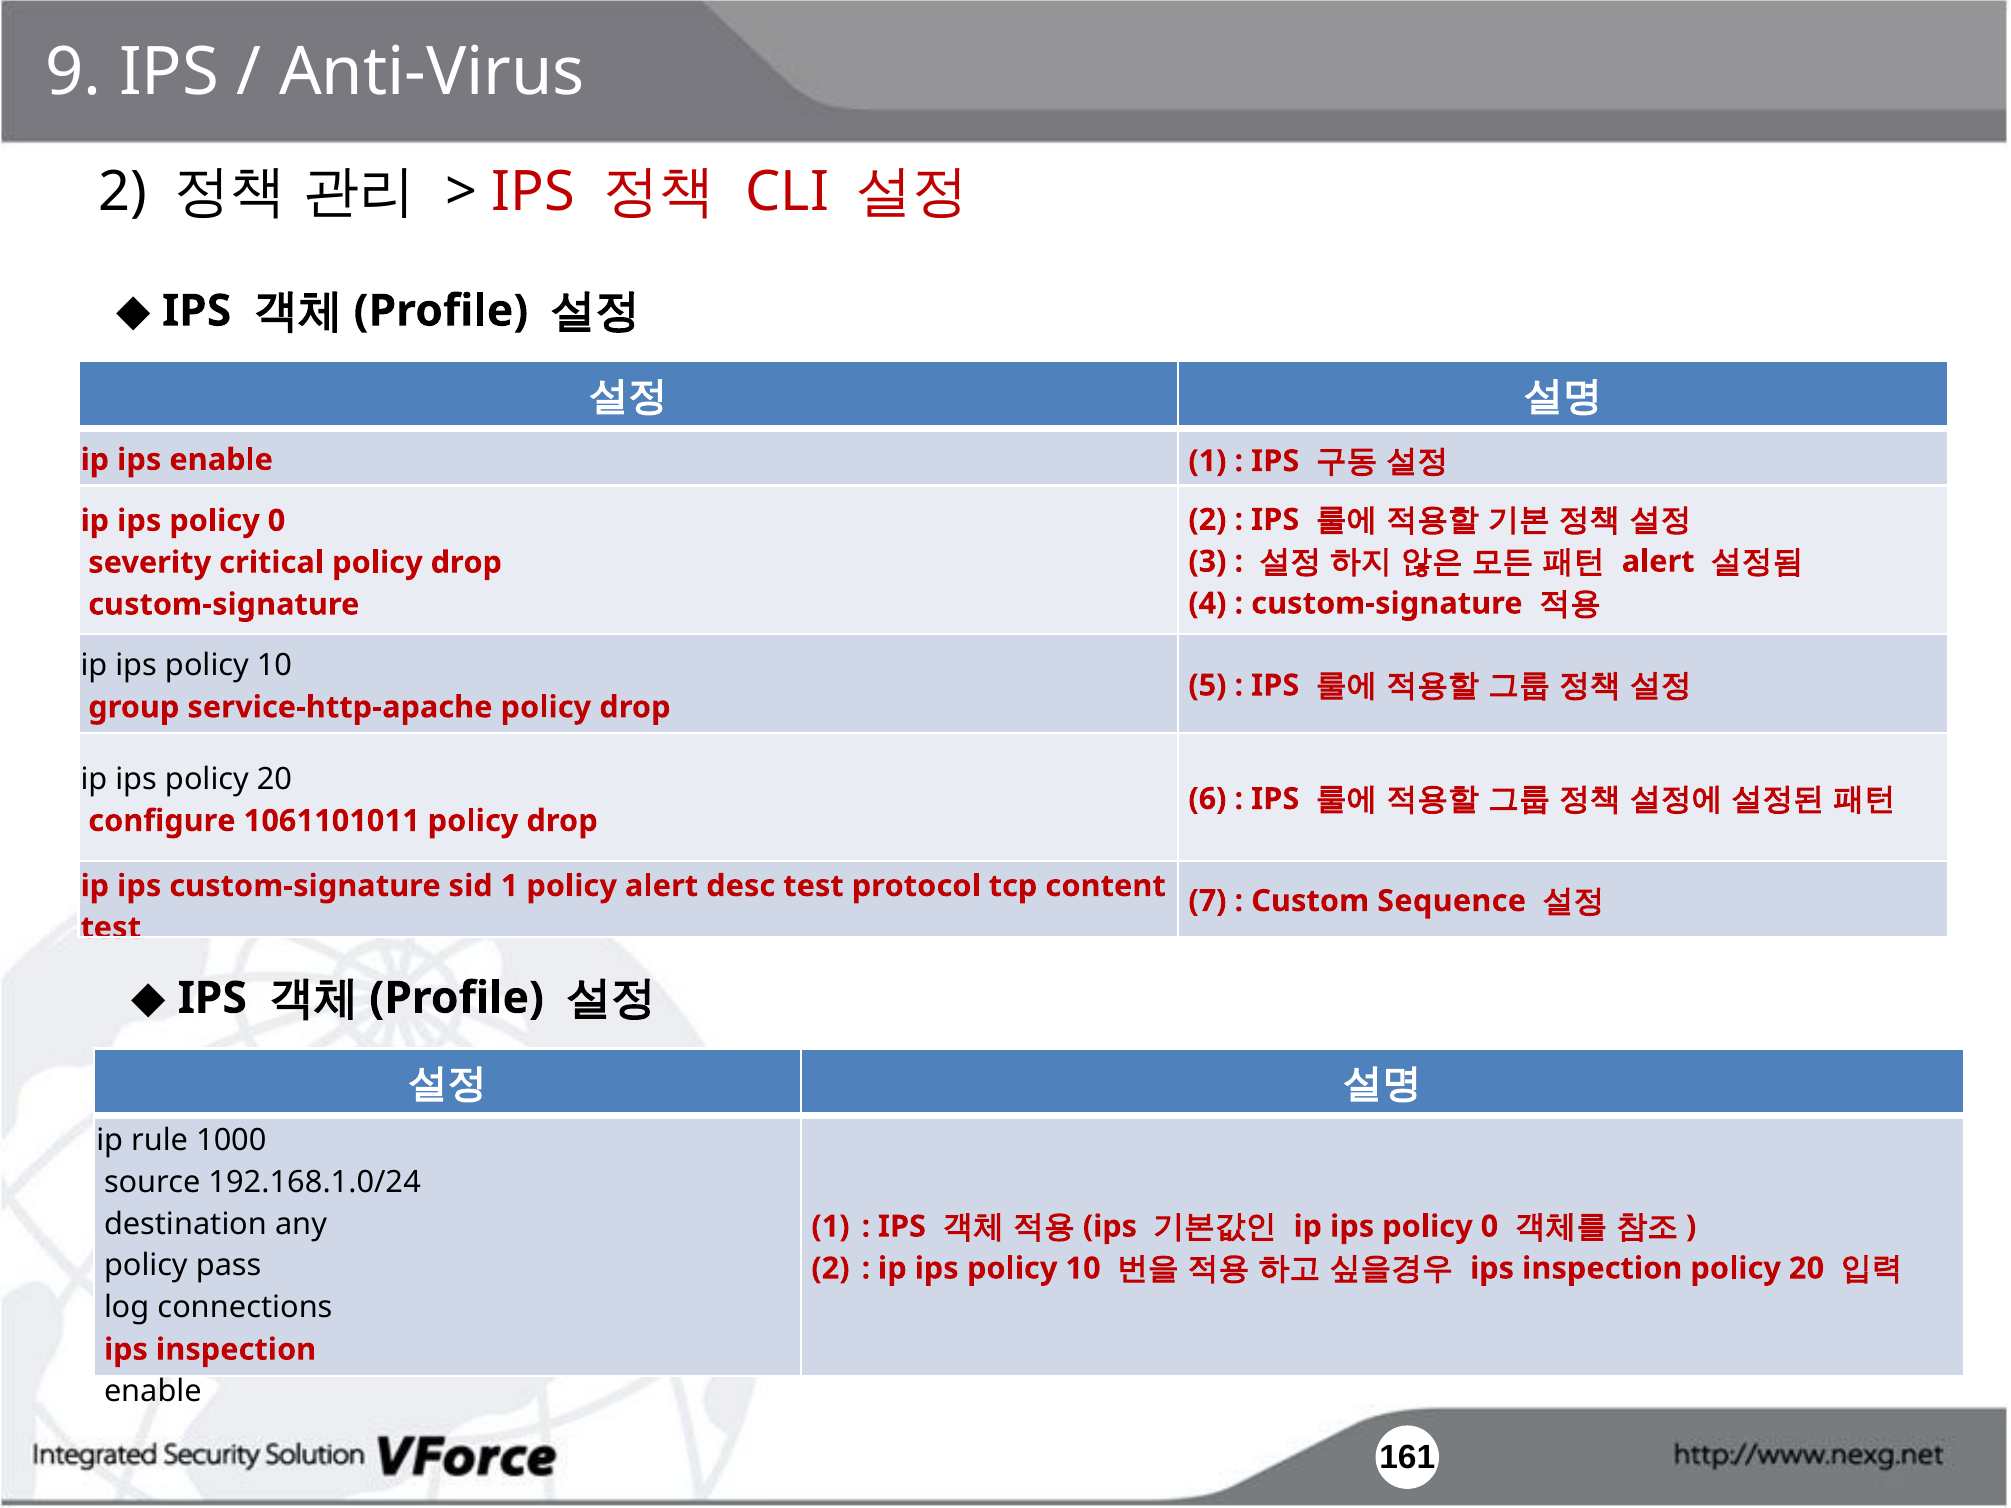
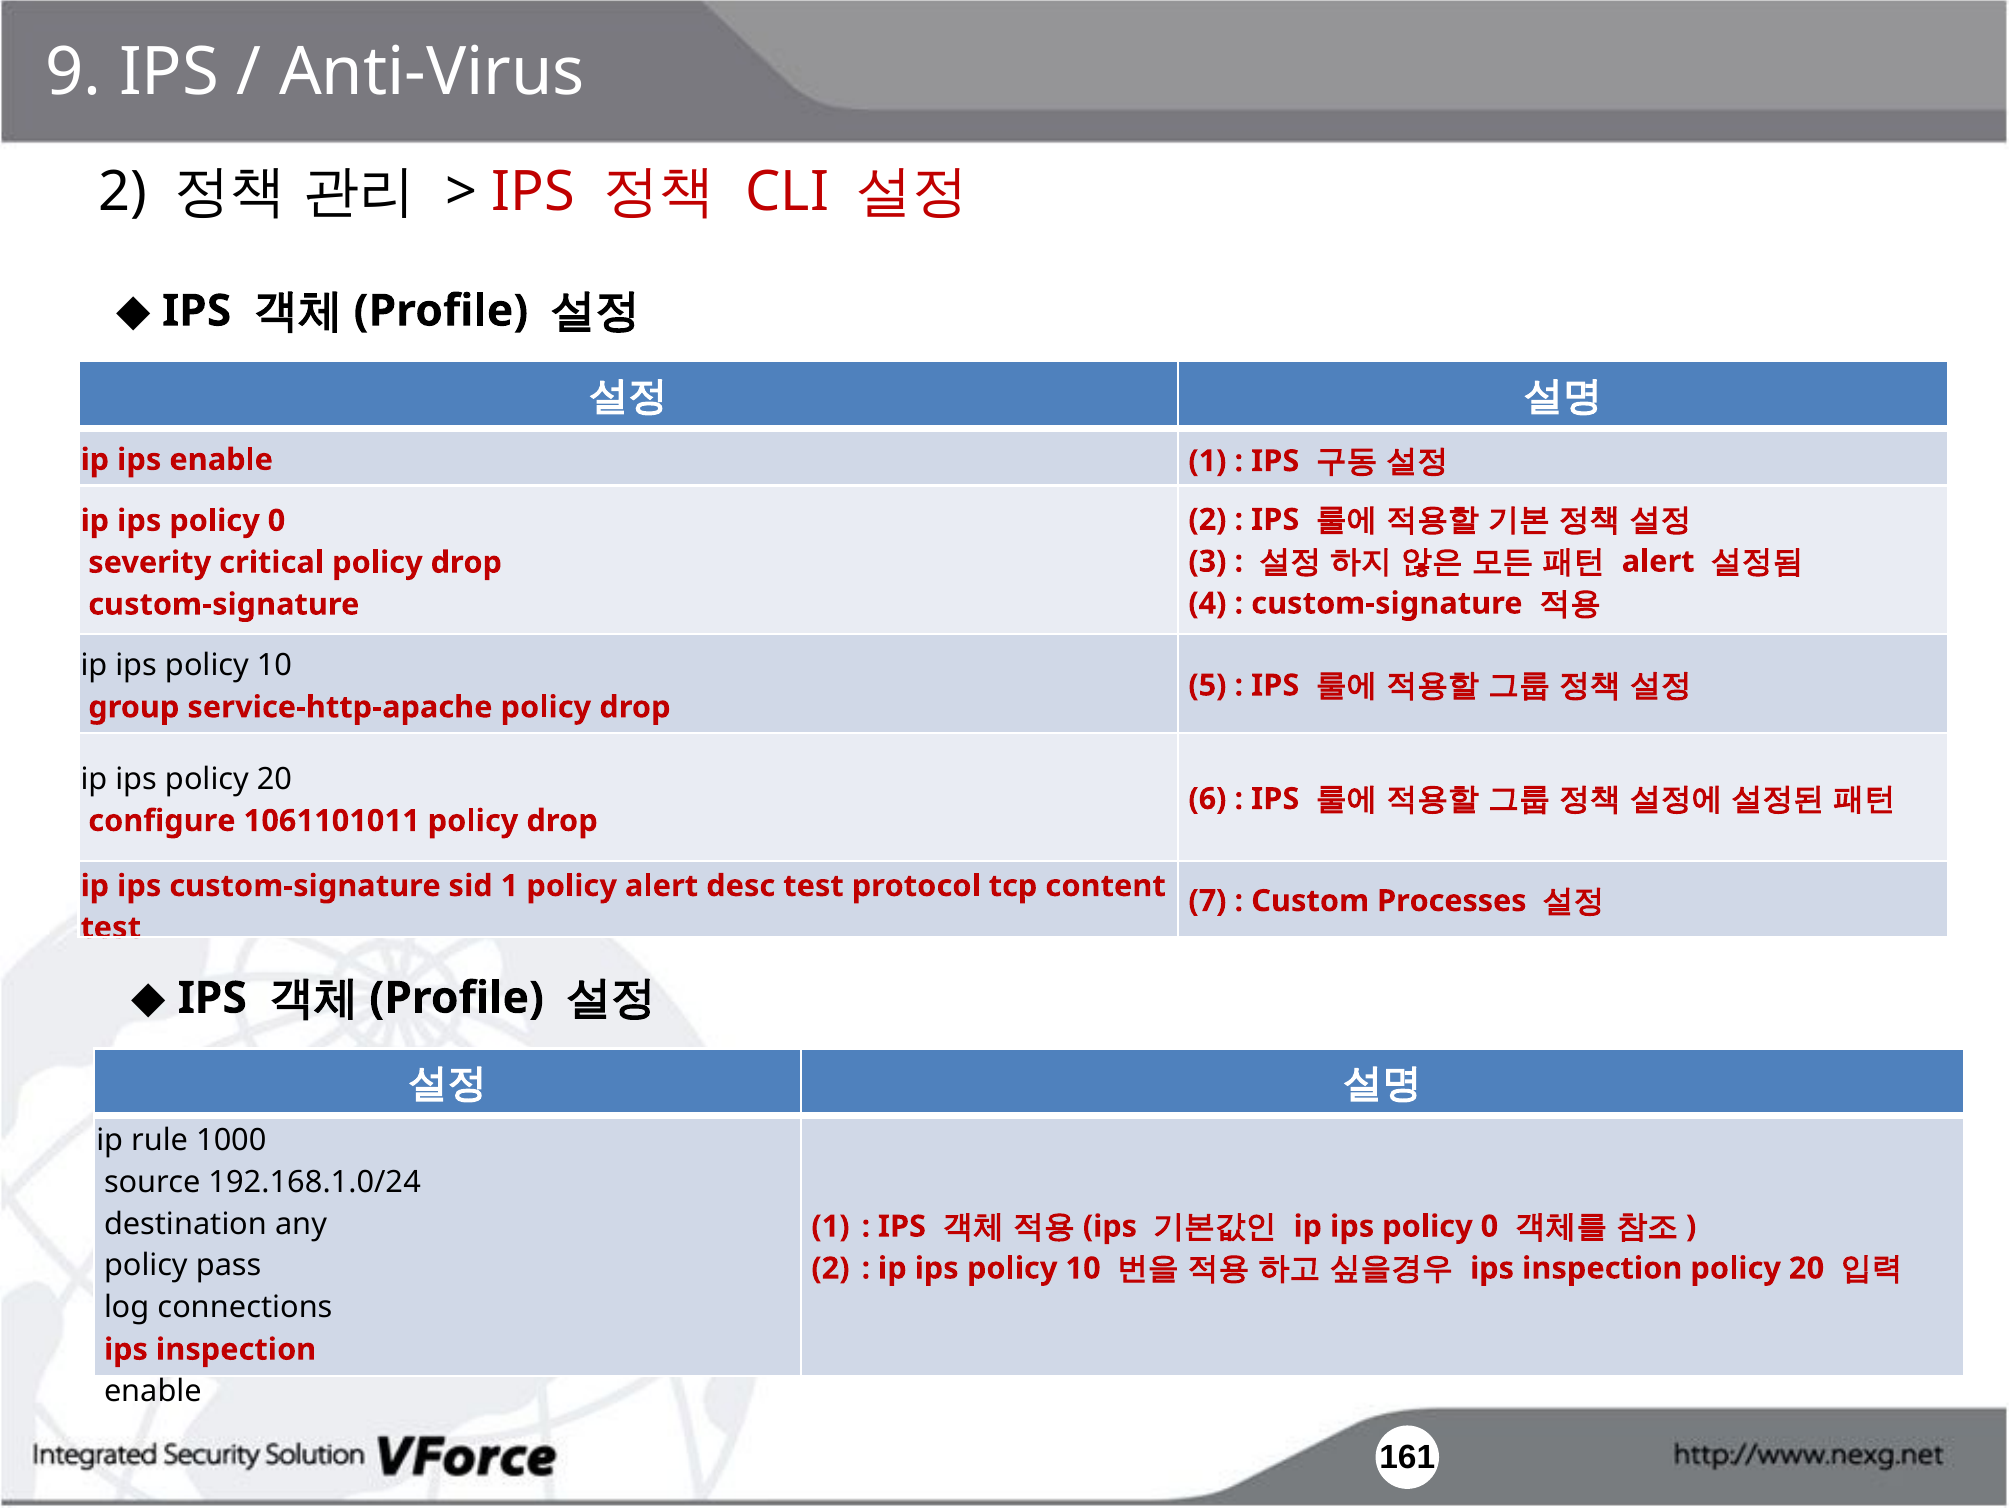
Sequence: Sequence -> Processes (1452, 901)
